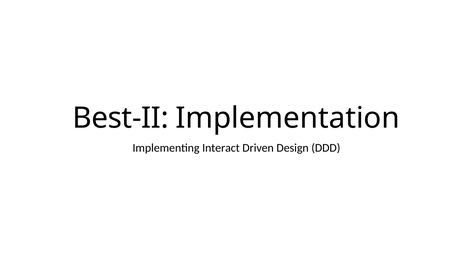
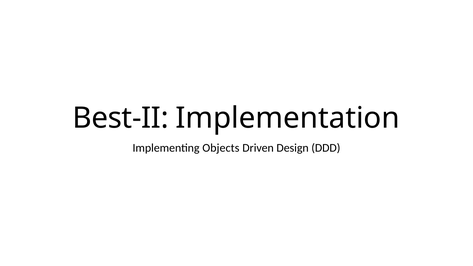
Interact: Interact -> Objects (221, 148)
